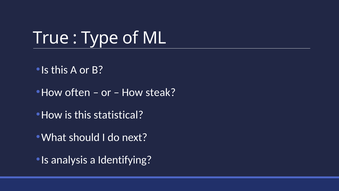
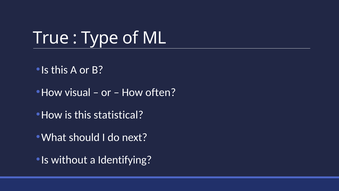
often: often -> visual (78, 92)
steak: steak -> often (161, 92)
analysis: analysis -> without (69, 160)
